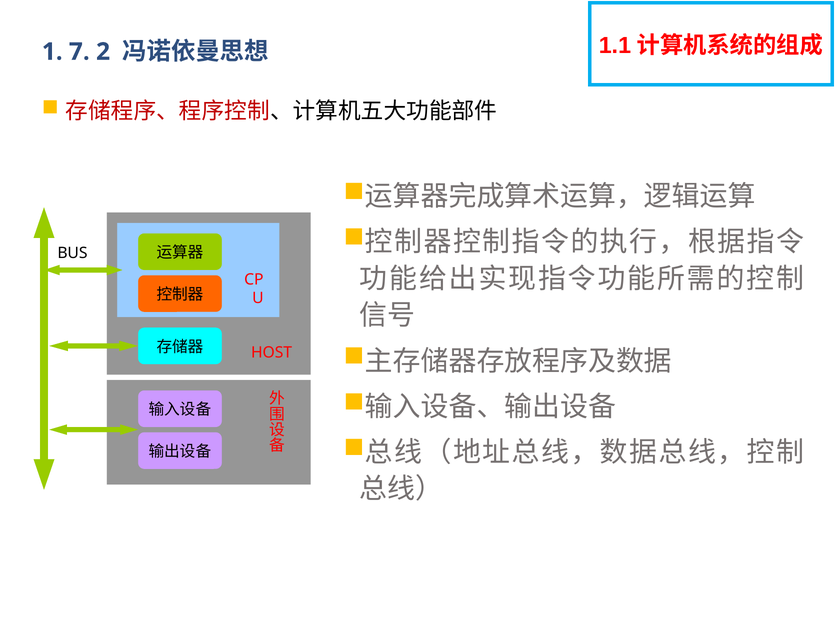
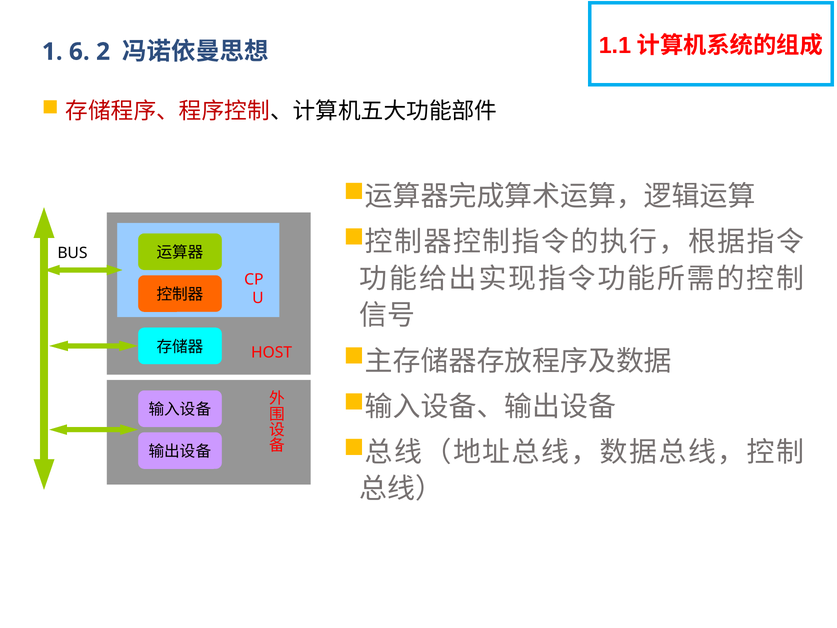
7: 7 -> 6 (79, 52)
